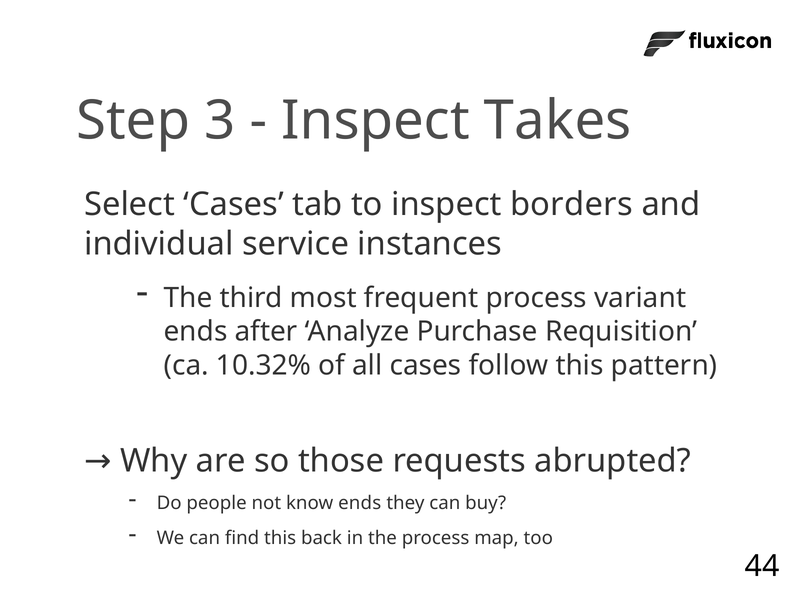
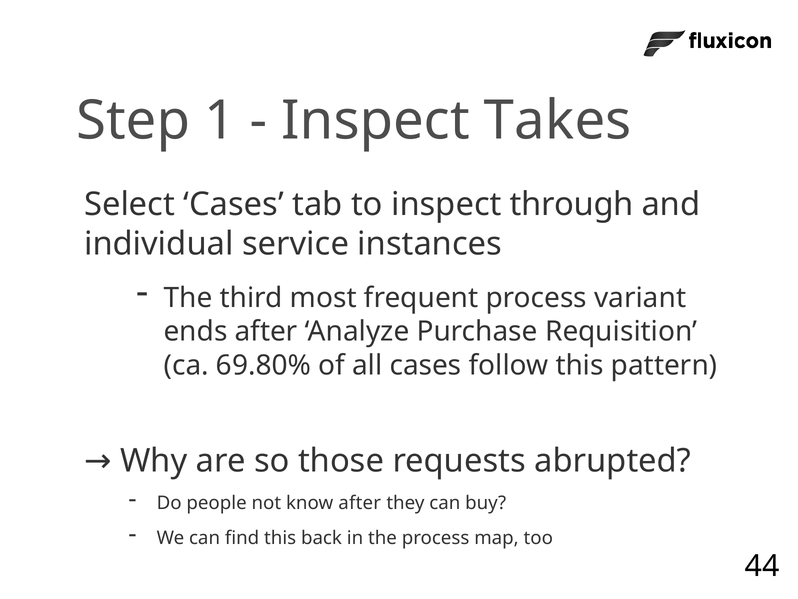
3: 3 -> 1 (220, 121)
borders: borders -> through (572, 204)
10.32%: 10.32% -> 69.80% (263, 365)
know ends: ends -> after (360, 503)
